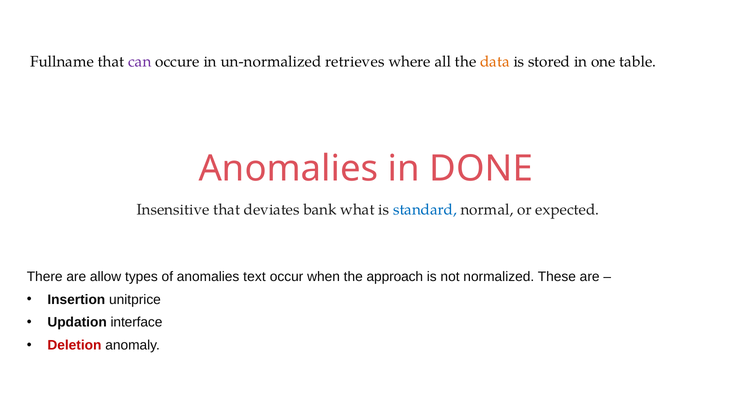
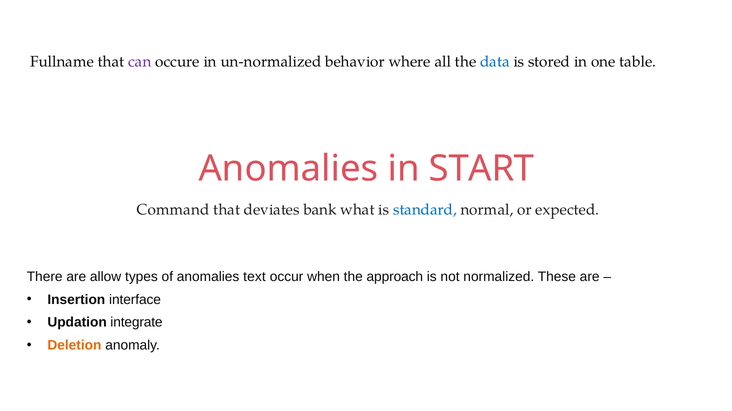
retrieves: retrieves -> behavior (355, 62)
data colour: orange -> blue (495, 62)
DONE: DONE -> START (482, 169)
Insensitive: Insensitive -> Command (173, 210)
unitprice: unitprice -> interface (135, 300)
interface: interface -> integrate (136, 323)
Deletion colour: red -> orange (74, 346)
